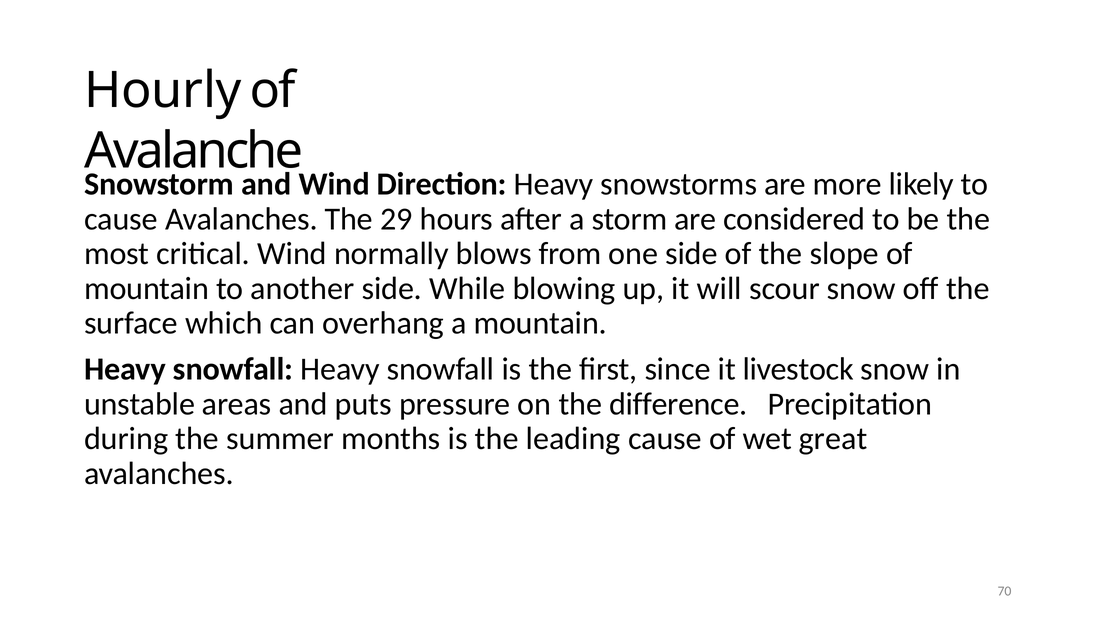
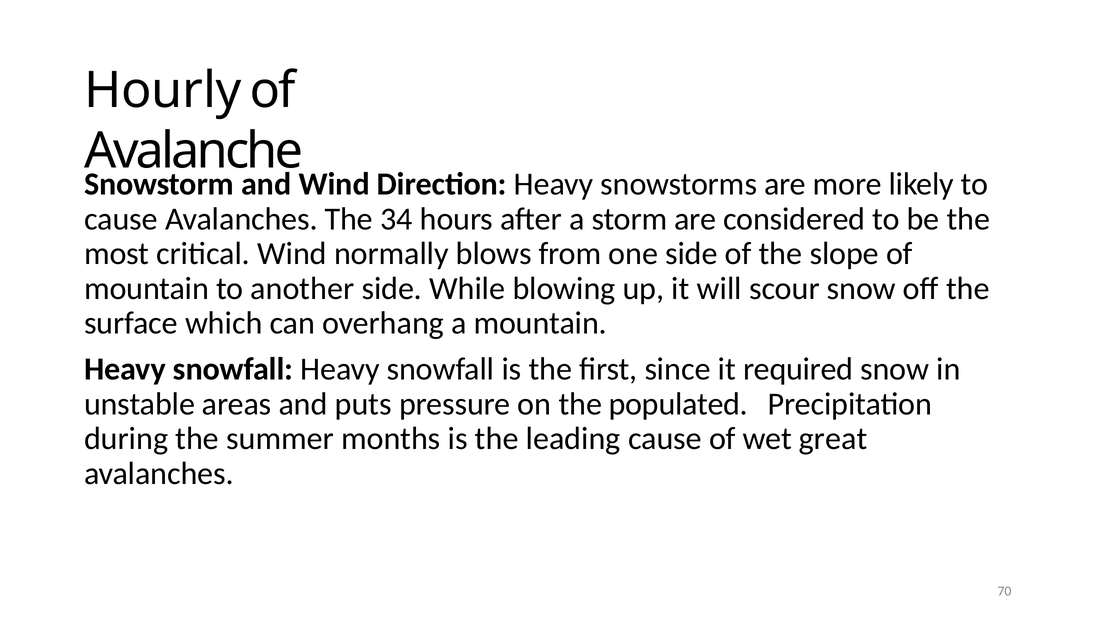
29: 29 -> 34 (396, 219)
livestock: livestock -> required (798, 369)
difference: difference -> populated (678, 404)
